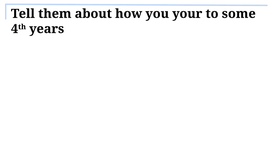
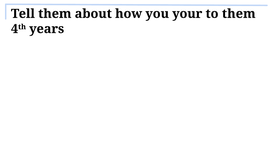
to some: some -> them (239, 14)
